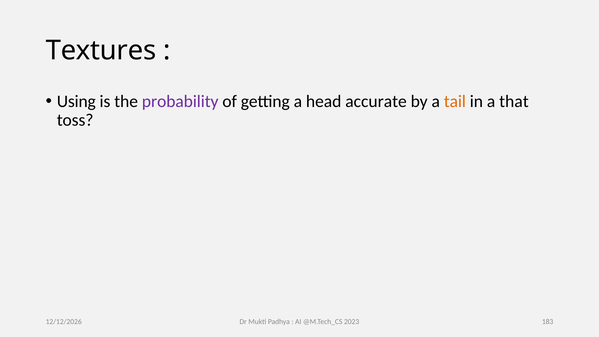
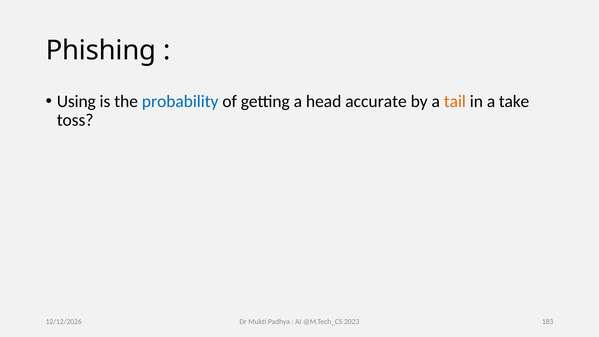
Textures: Textures -> Phishing (101, 50)
probability colour: purple -> blue (180, 101)
that: that -> take (514, 101)
